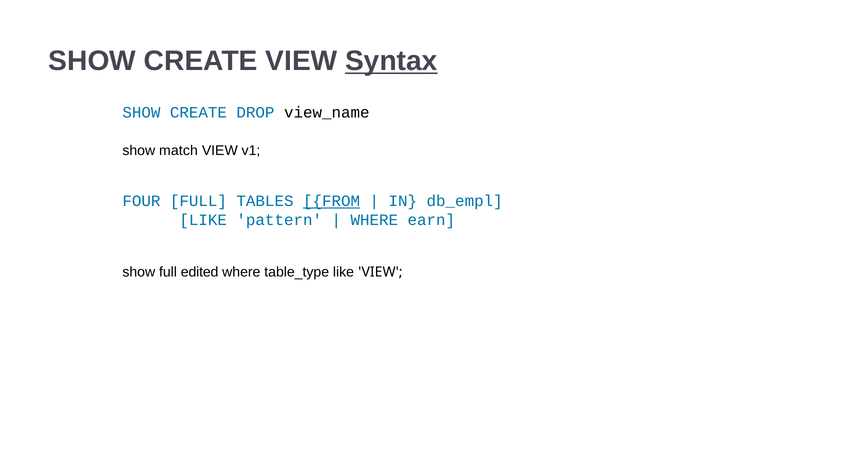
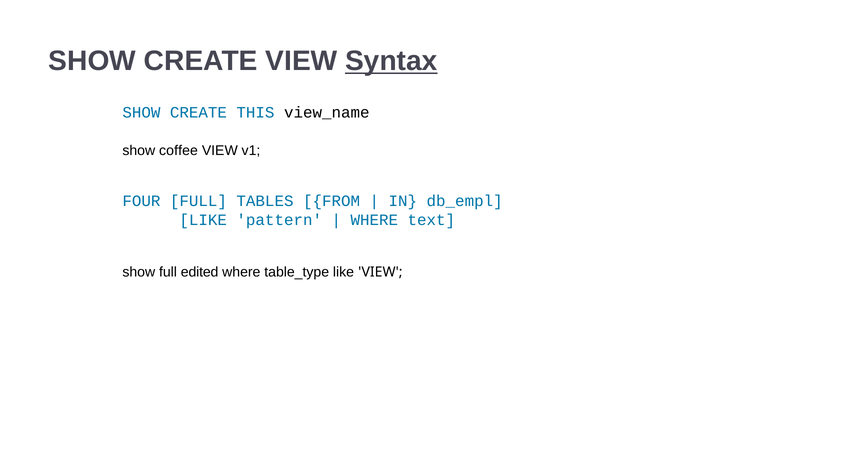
DROP: DROP -> THIS (255, 113)
match: match -> coffee (178, 151)
FROM underline: present -> none (332, 201)
earn: earn -> text (431, 220)
